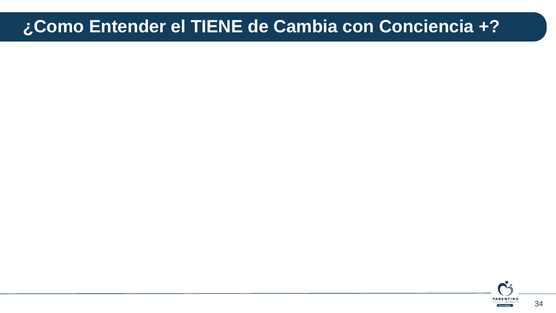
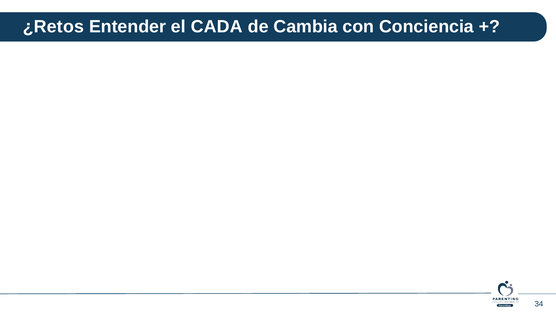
¿Como: ¿Como -> ¿Retos (53, 27)
TIENE: TIENE -> CADA (217, 27)
